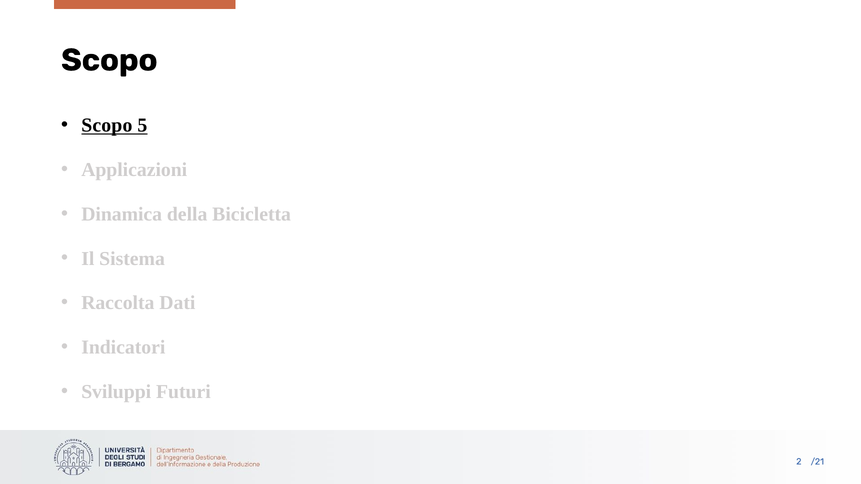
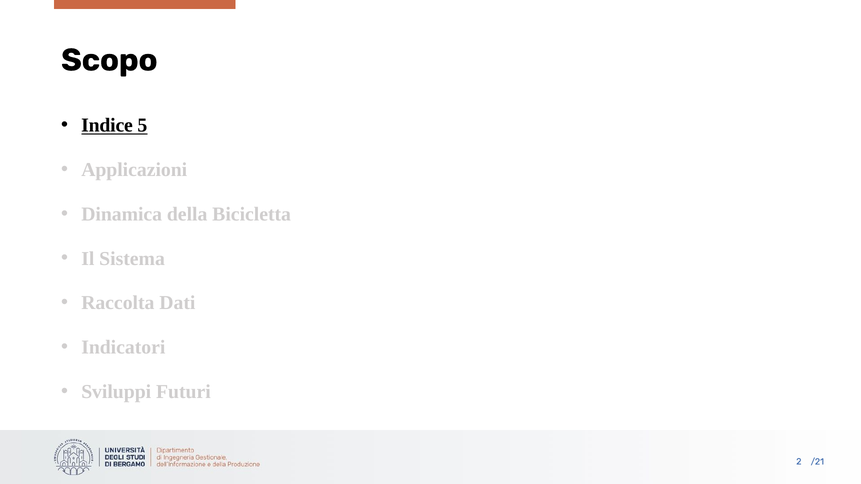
Scopo: Scopo -> Indice (107, 125)
